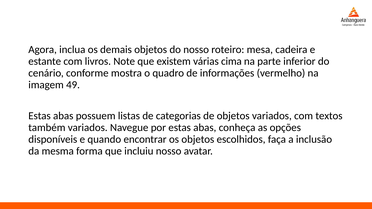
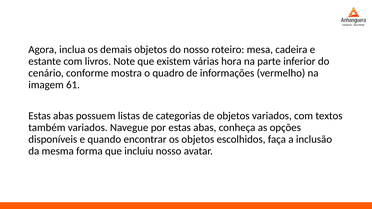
cima: cima -> hora (231, 61)
49: 49 -> 61 (73, 85)
